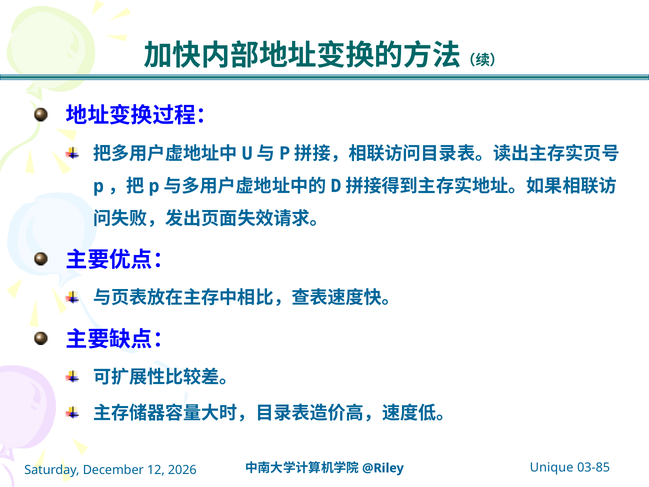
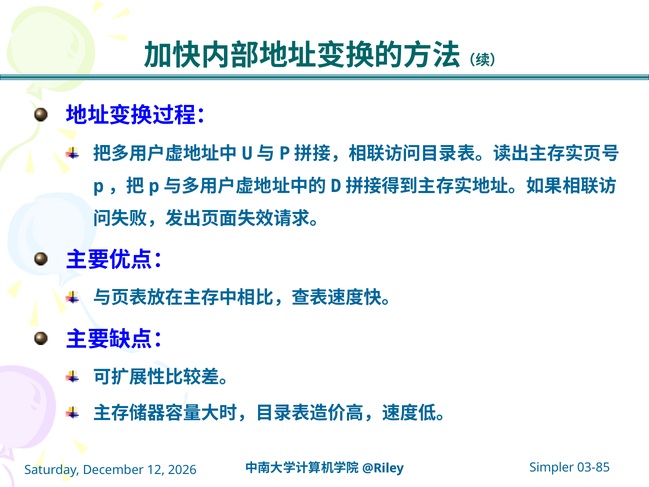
Unique: Unique -> Simpler (552, 468)
